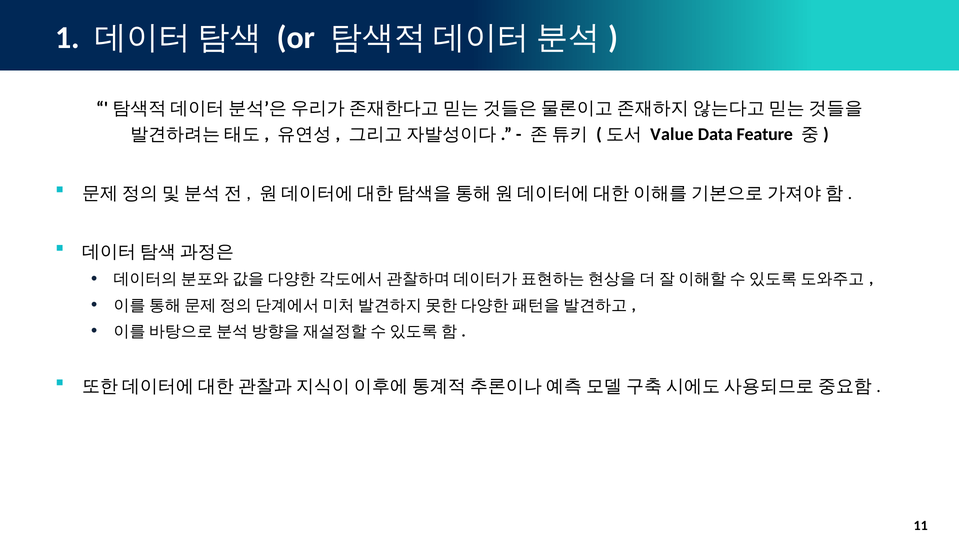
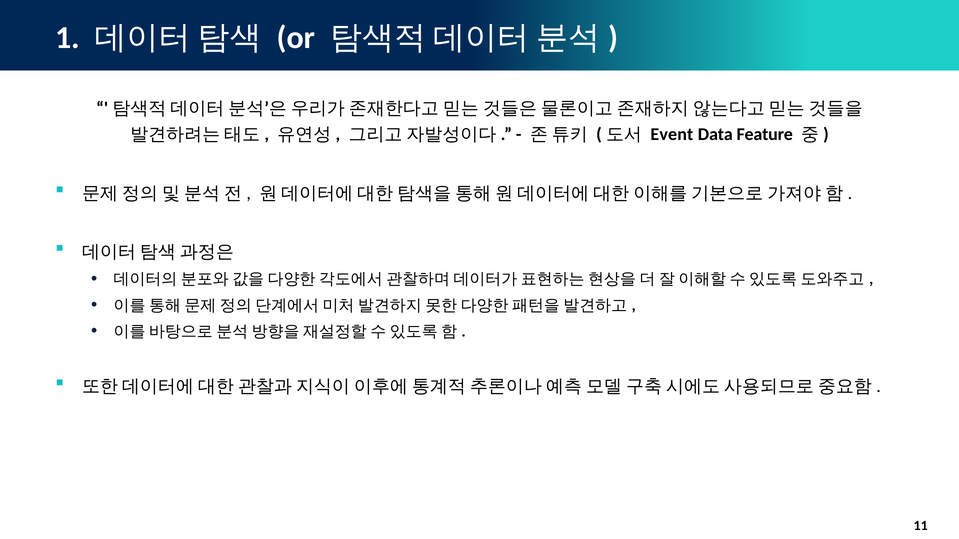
Value: Value -> Event (672, 134)
